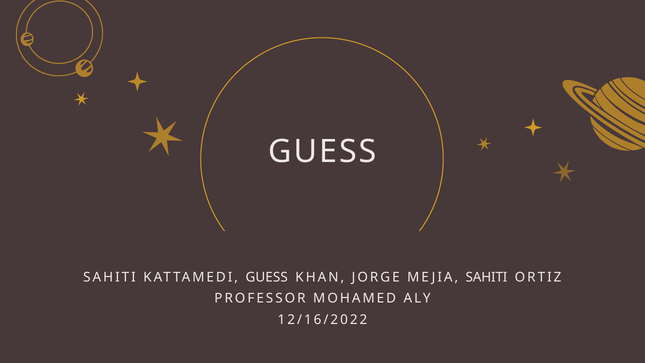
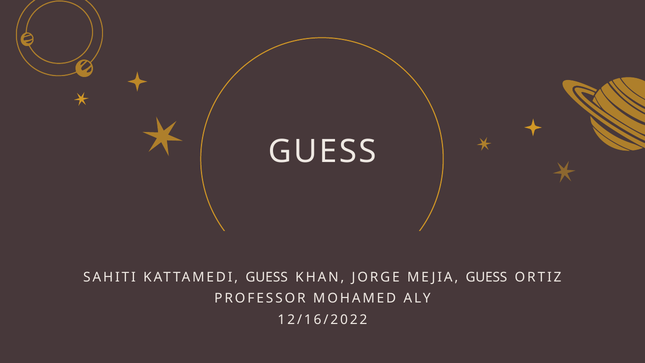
MEJIA SAHITI: SAHITI -> GUESS (486, 277)
